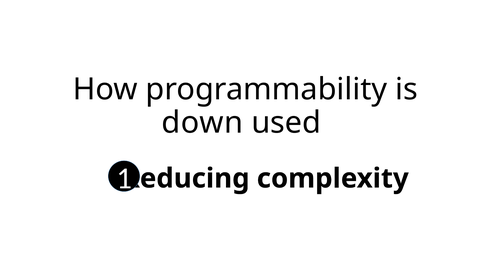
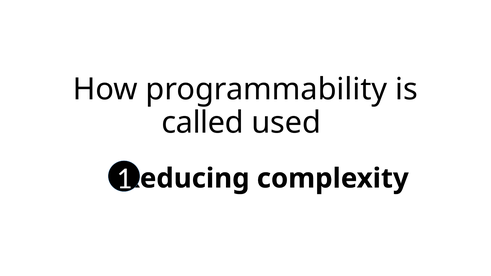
down: down -> called (203, 123)
